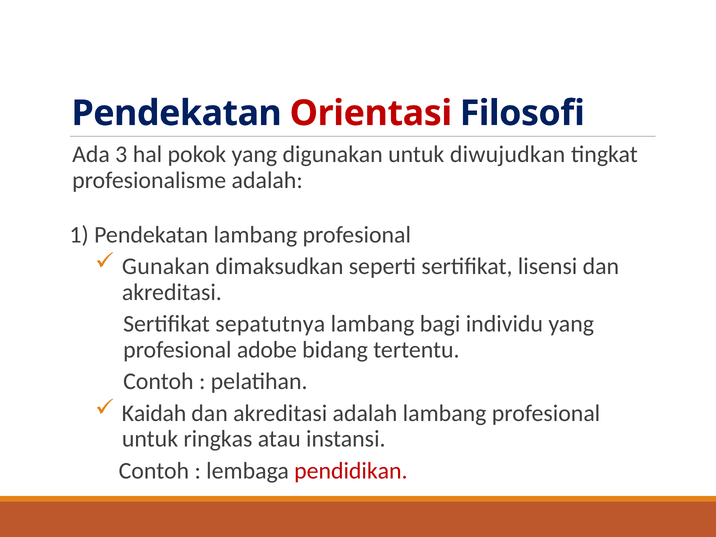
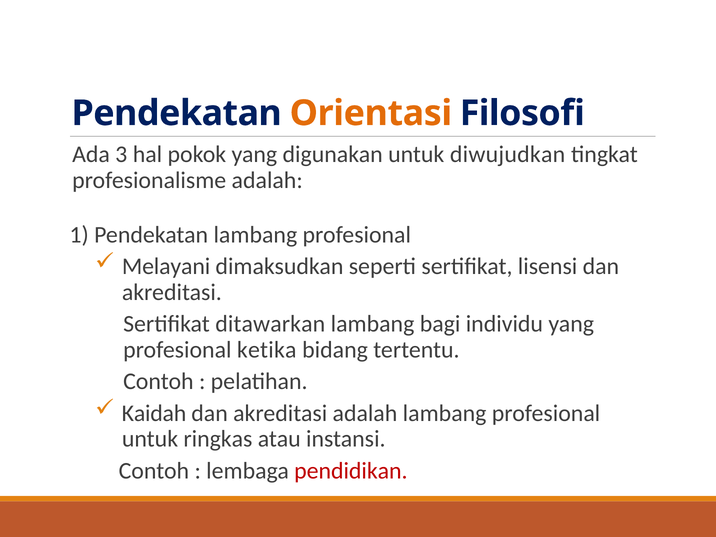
Orientasi colour: red -> orange (371, 113)
Gunakan: Gunakan -> Melayani (166, 266)
sepatutnya: sepatutnya -> ditawarkan (270, 324)
adobe: adobe -> ketika (267, 350)
